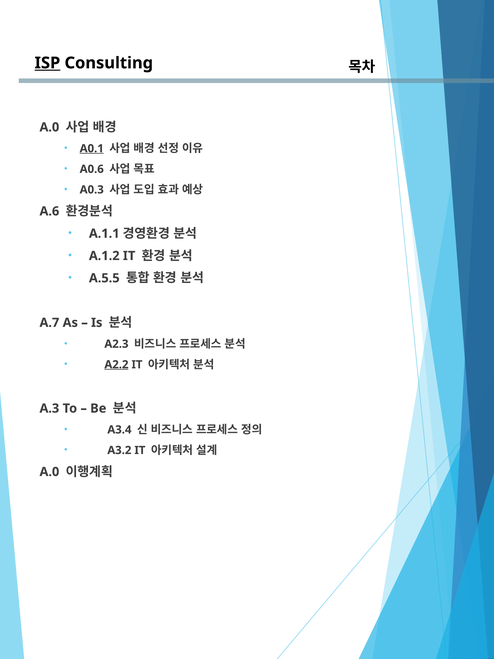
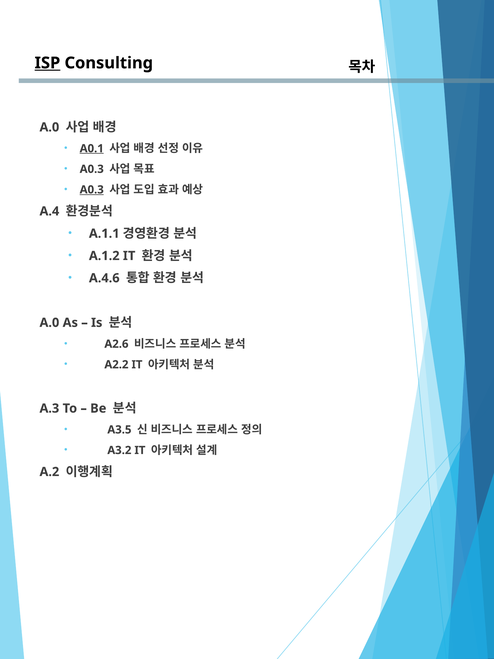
A0.6: A0.6 -> A0.3 (92, 169)
A0.3 underline: none -> present (92, 190)
A.6: A.6 -> A.4 (49, 211)
A.5.5: A.5.5 -> A.4.6 (104, 278)
A.7: A.7 -> A.0 (49, 323)
A2.3: A2.3 -> A2.6 (116, 344)
A2.2 underline: present -> none (116, 364)
A3.4: A3.4 -> A3.5 (119, 429)
A.0: A.0 -> A.2 (49, 472)
